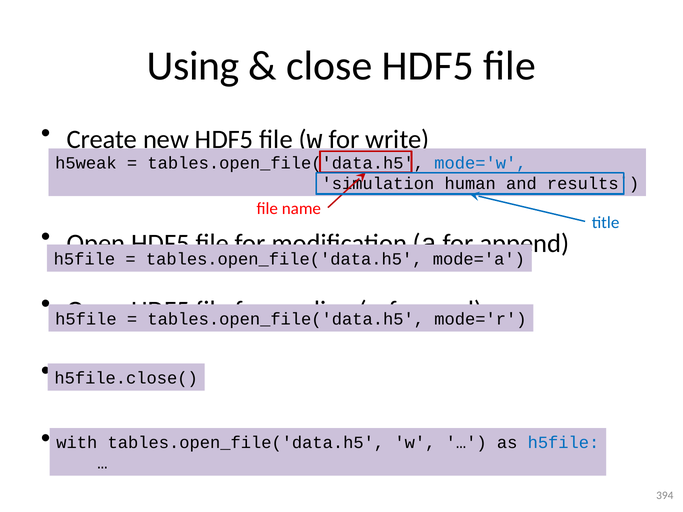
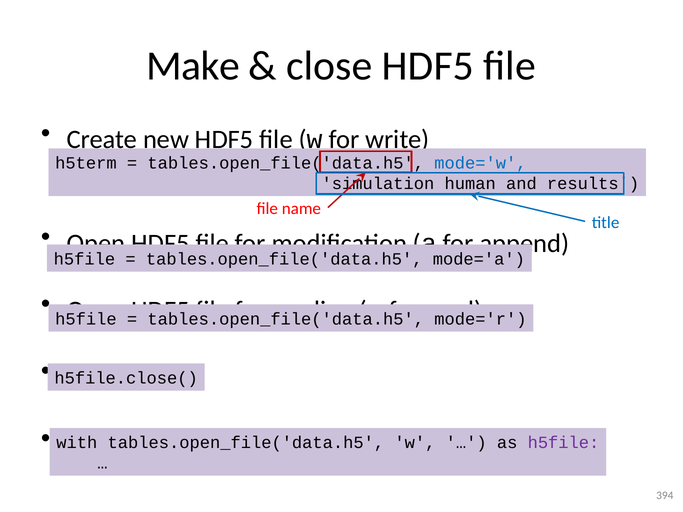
Using: Using -> Make (193, 66)
h5weak: h5weak -> h5term (86, 163)
h5file colour: blue -> purple (563, 443)
